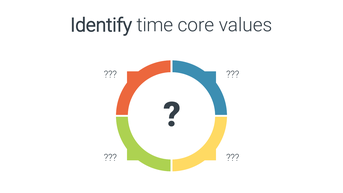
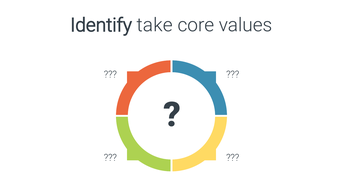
time: time -> take (155, 25)
